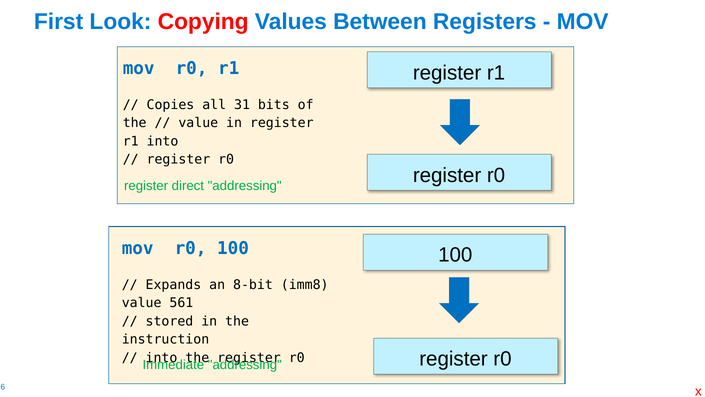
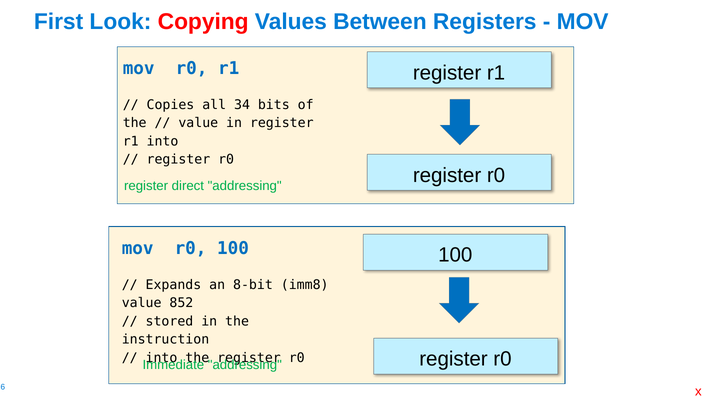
31: 31 -> 34 (242, 105)
561: 561 -> 852 (181, 303)
